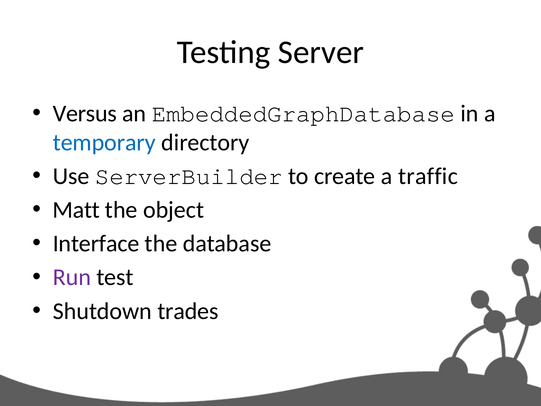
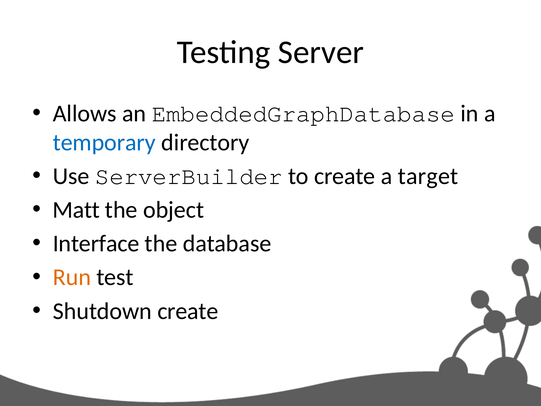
Versus: Versus -> Allows (85, 114)
traffic: traffic -> target (428, 176)
Run colour: purple -> orange (72, 277)
Shutdown trades: trades -> create (188, 311)
